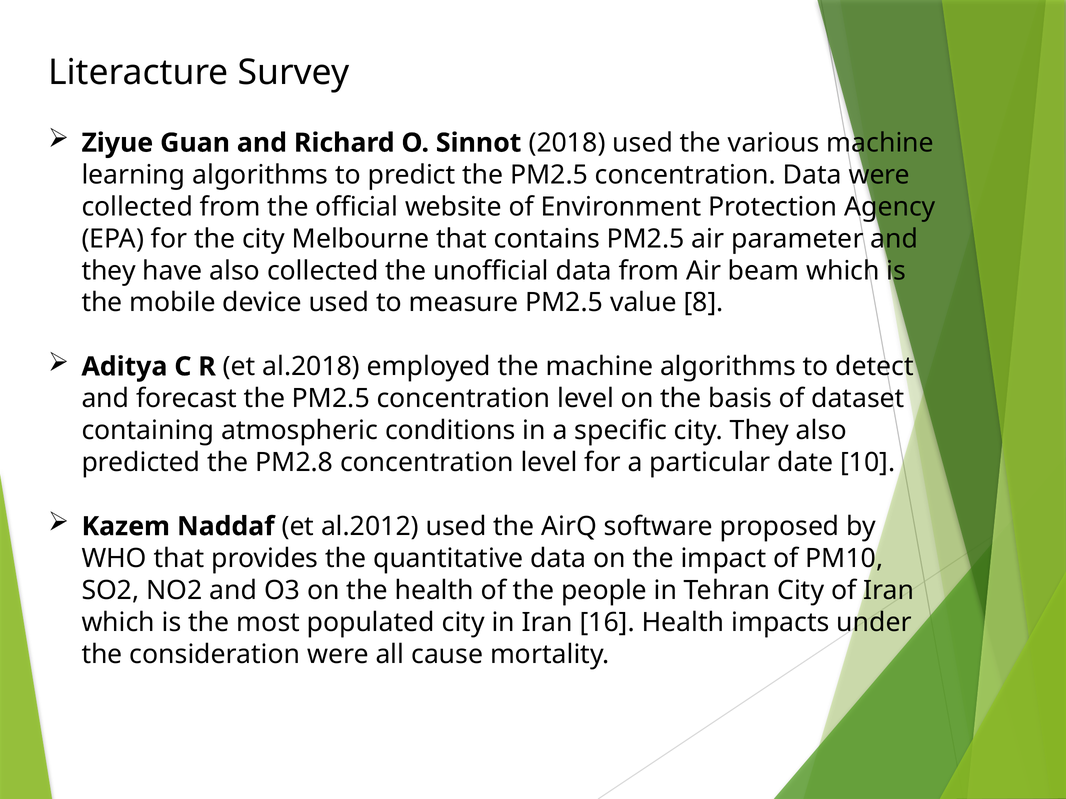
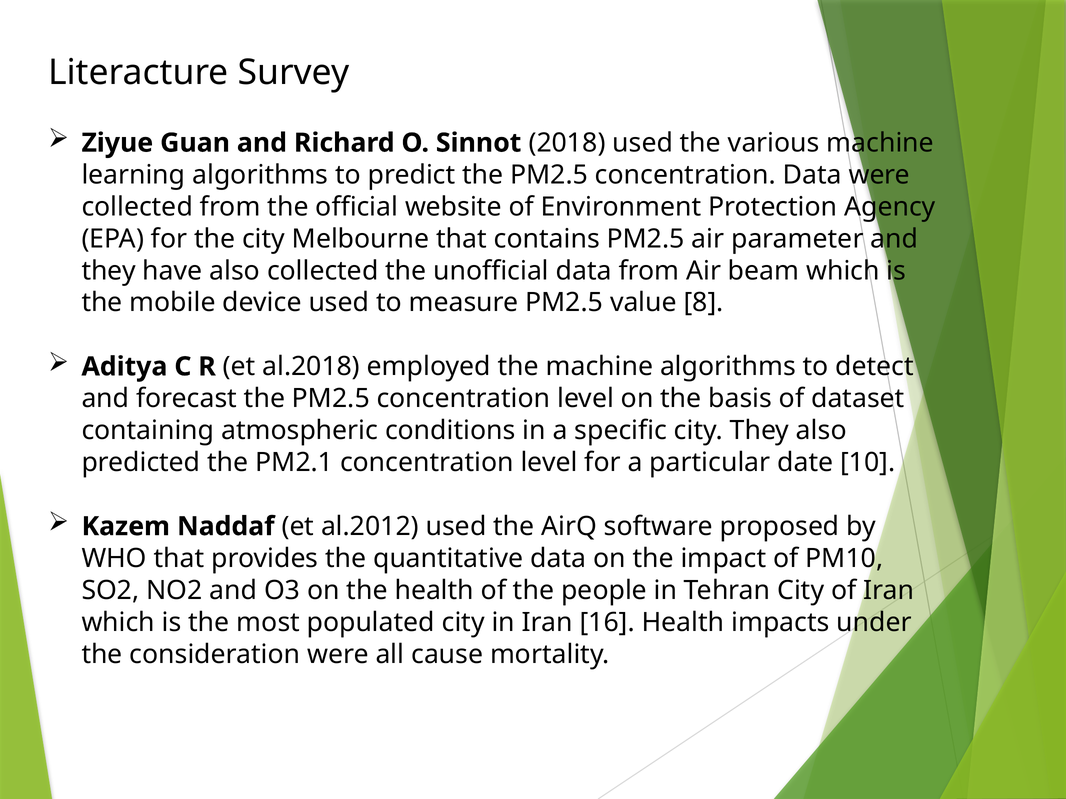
PM2.8: PM2.8 -> PM2.1 (294, 463)
